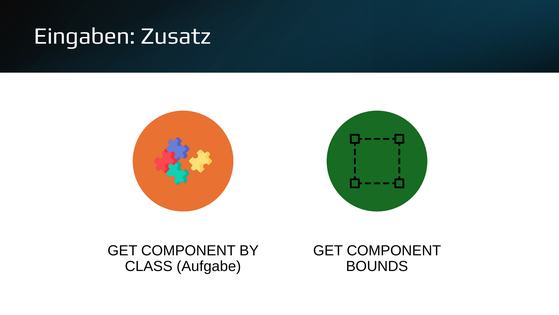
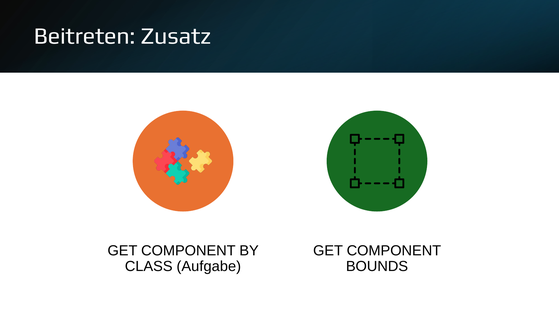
Eingaben: Eingaben -> Beitreten (85, 36)
